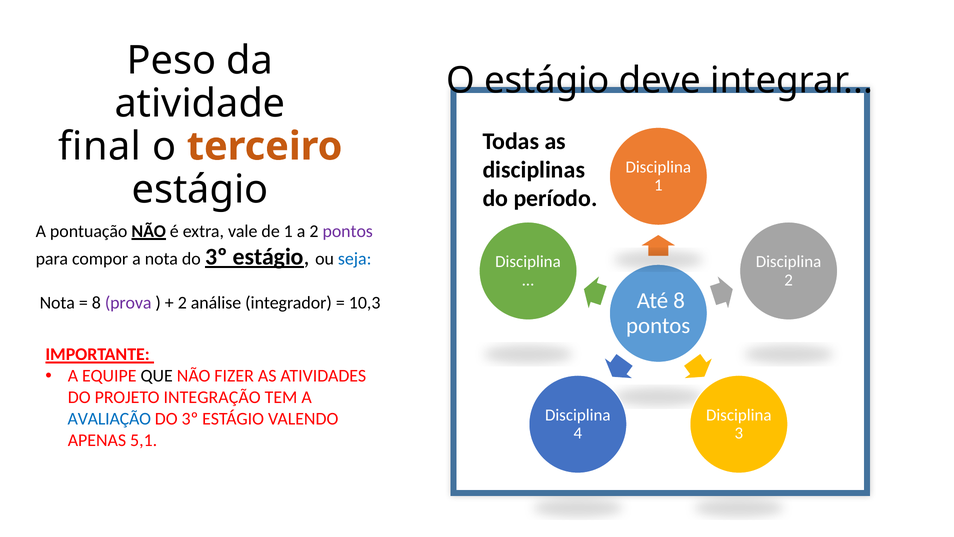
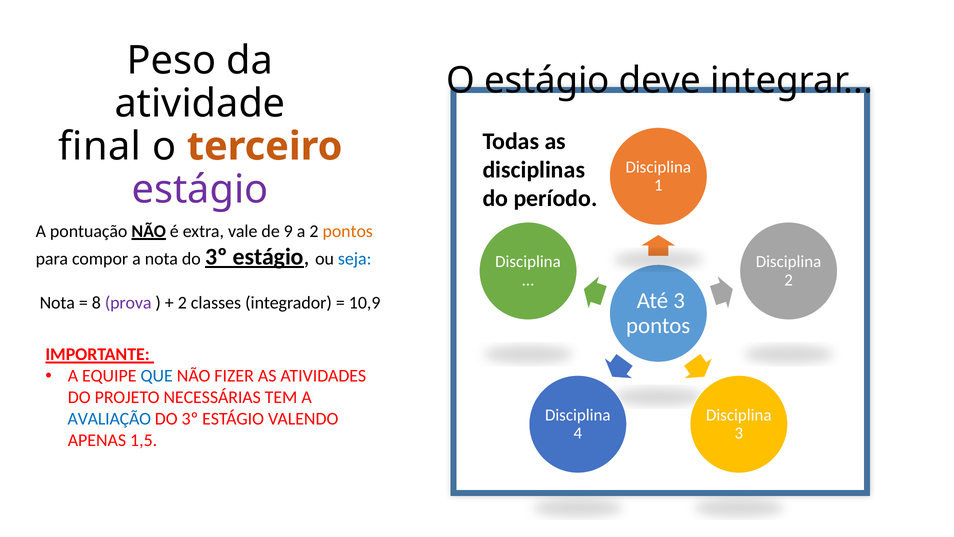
estágio colour: black -> purple (200, 189)
de 1: 1 -> 9 (288, 231)
pontos colour: purple -> orange (348, 231)
8: 8 -> 3 (679, 301)
análise: análise -> classes (216, 303)
10,3: 10,3 -> 10,9 (365, 303)
QUE colour: black -> blue (157, 376)
INTEGRAÇÃO: INTEGRAÇÃO -> NECESSÁRIAS (212, 397)
5,1: 5,1 -> 1,5 (144, 440)
